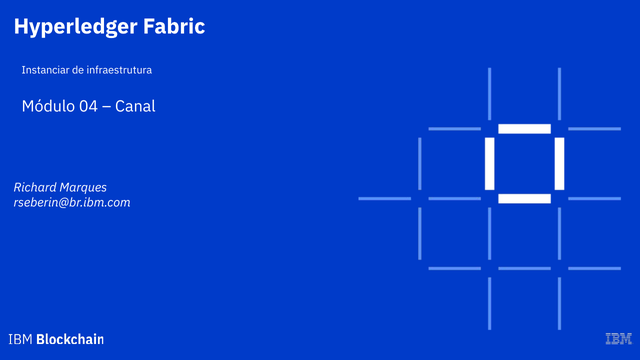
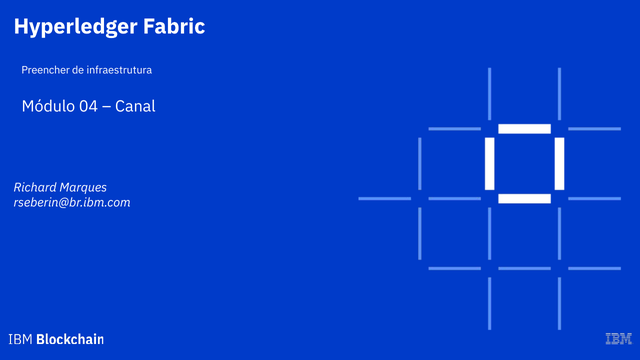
Instanciar: Instanciar -> Preencher (46, 70)
